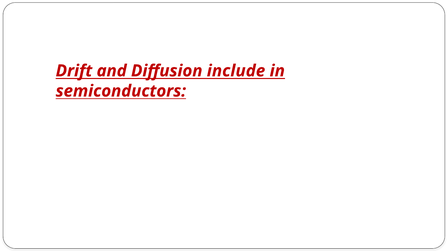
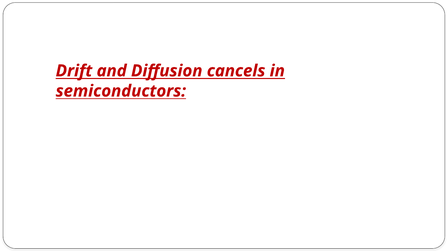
include: include -> cancels (236, 71)
